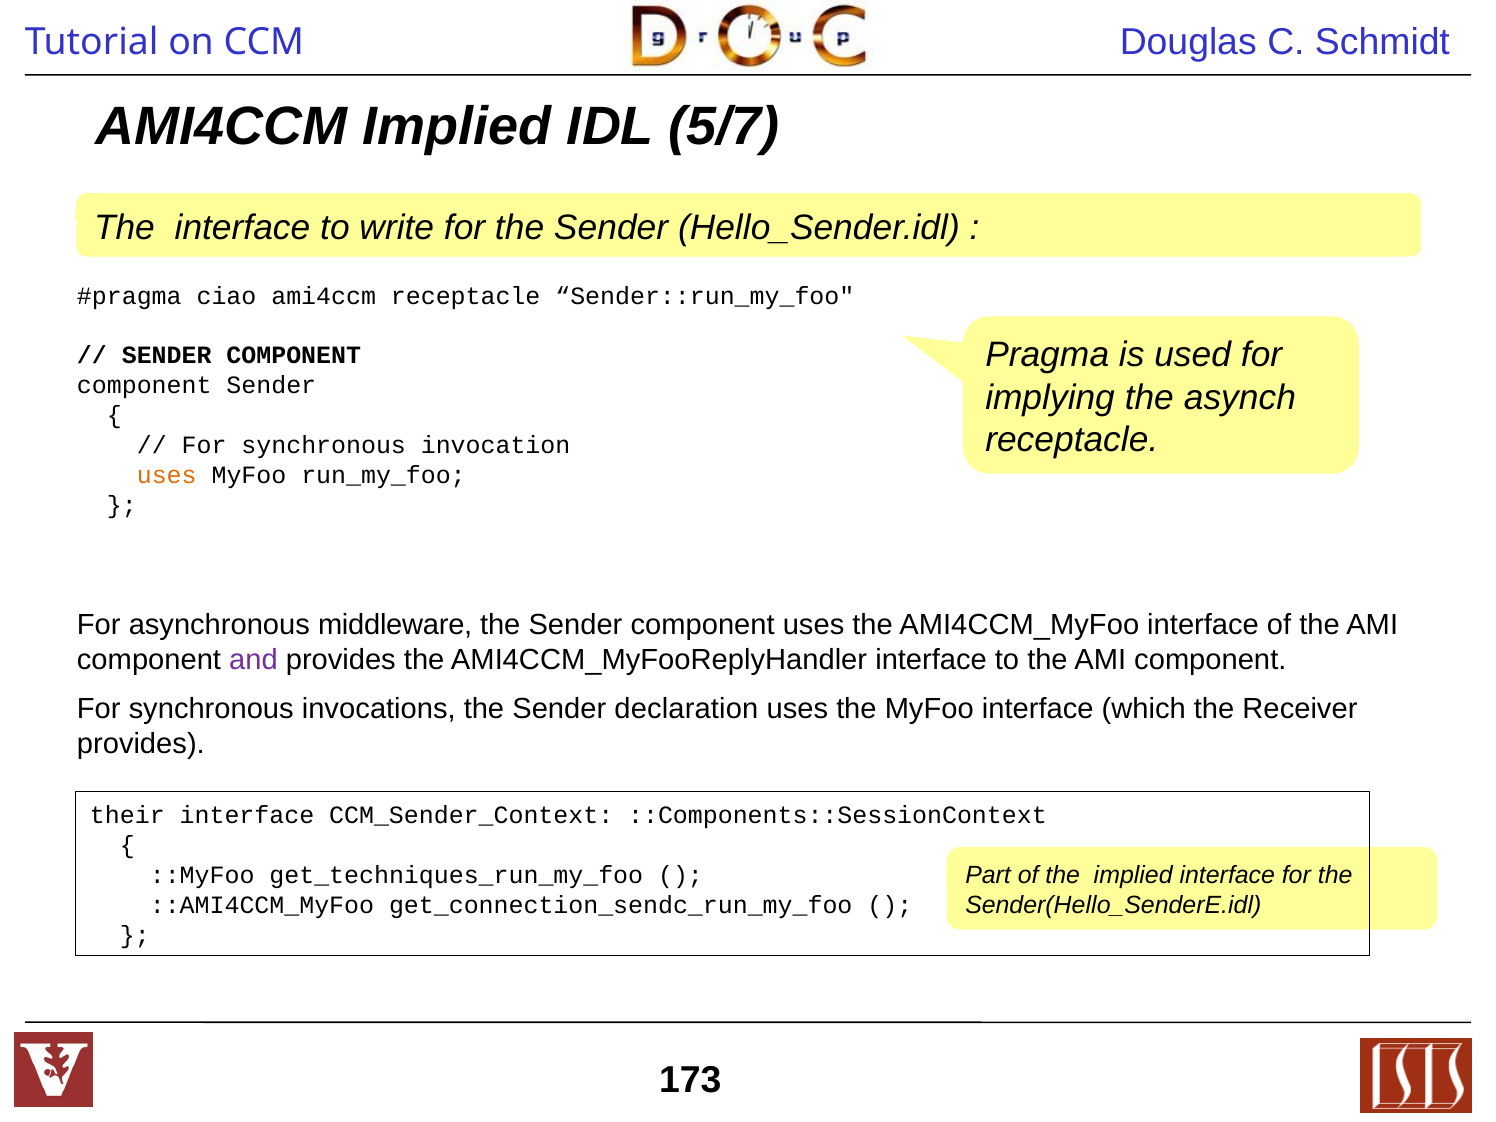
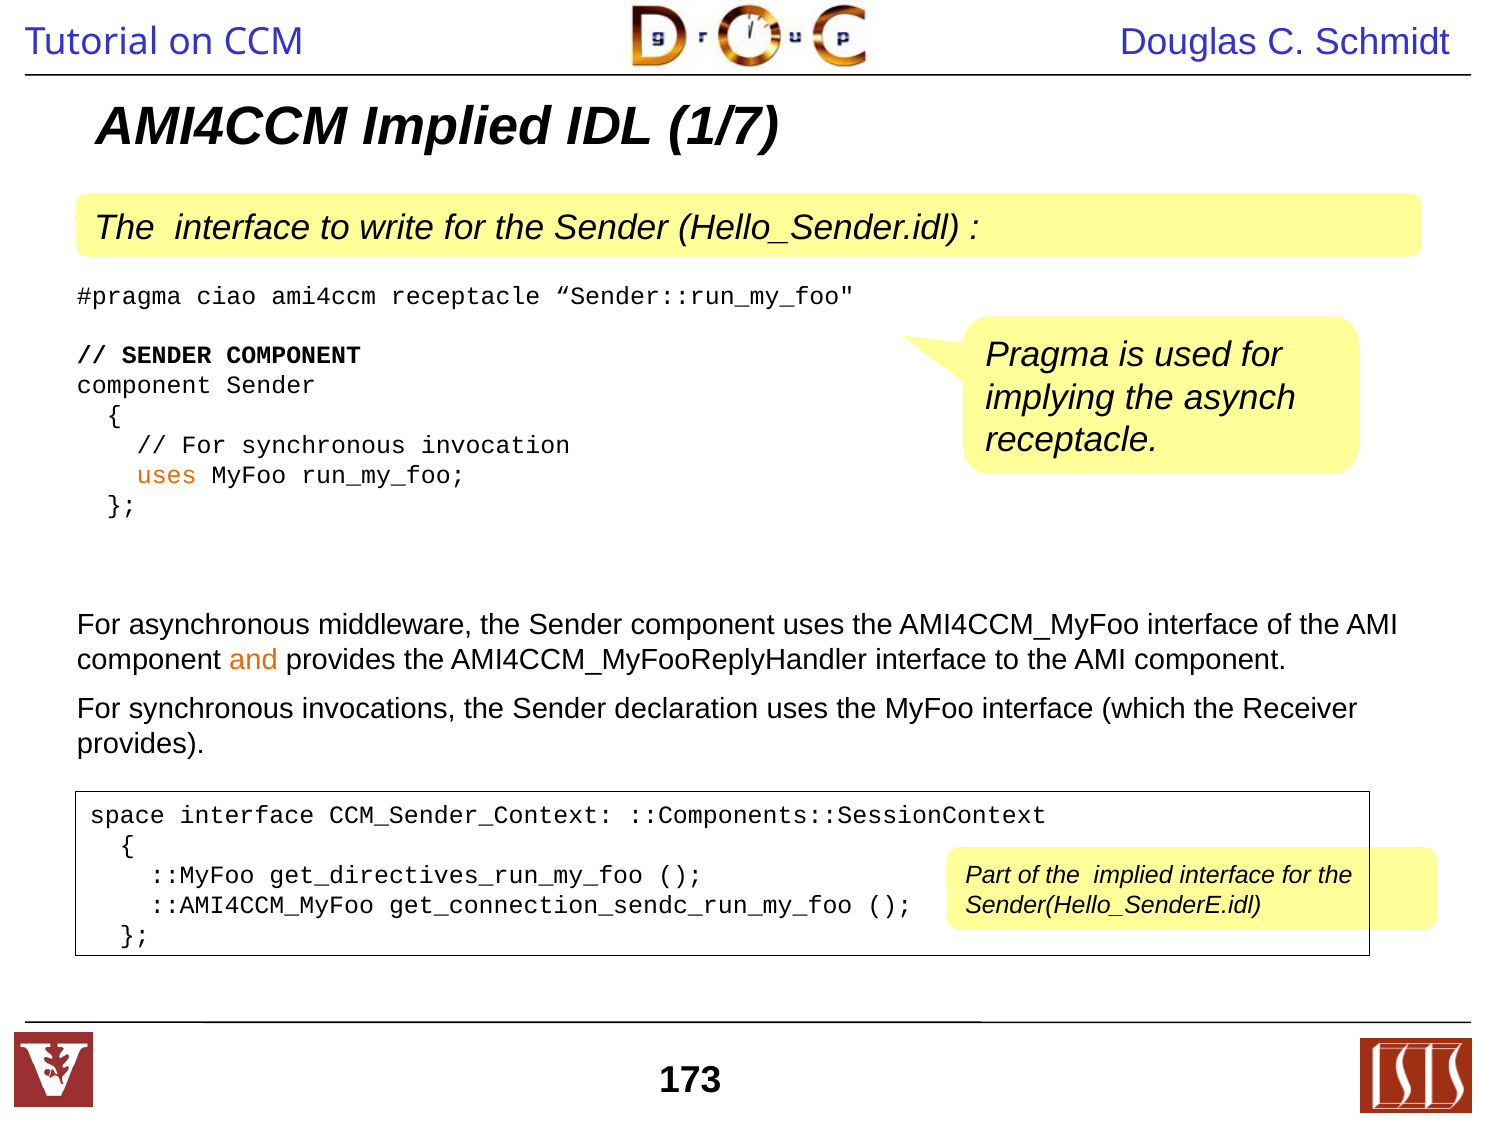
5/7: 5/7 -> 1/7 (724, 126)
and colour: purple -> orange (253, 660)
their: their -> space (127, 815)
get_techniques_run_my_foo: get_techniques_run_my_foo -> get_directives_run_my_foo (456, 875)
